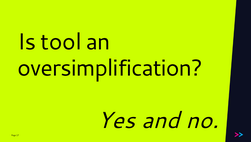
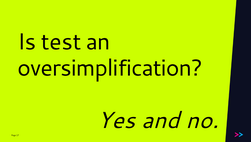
tool: tool -> test (61, 42)
